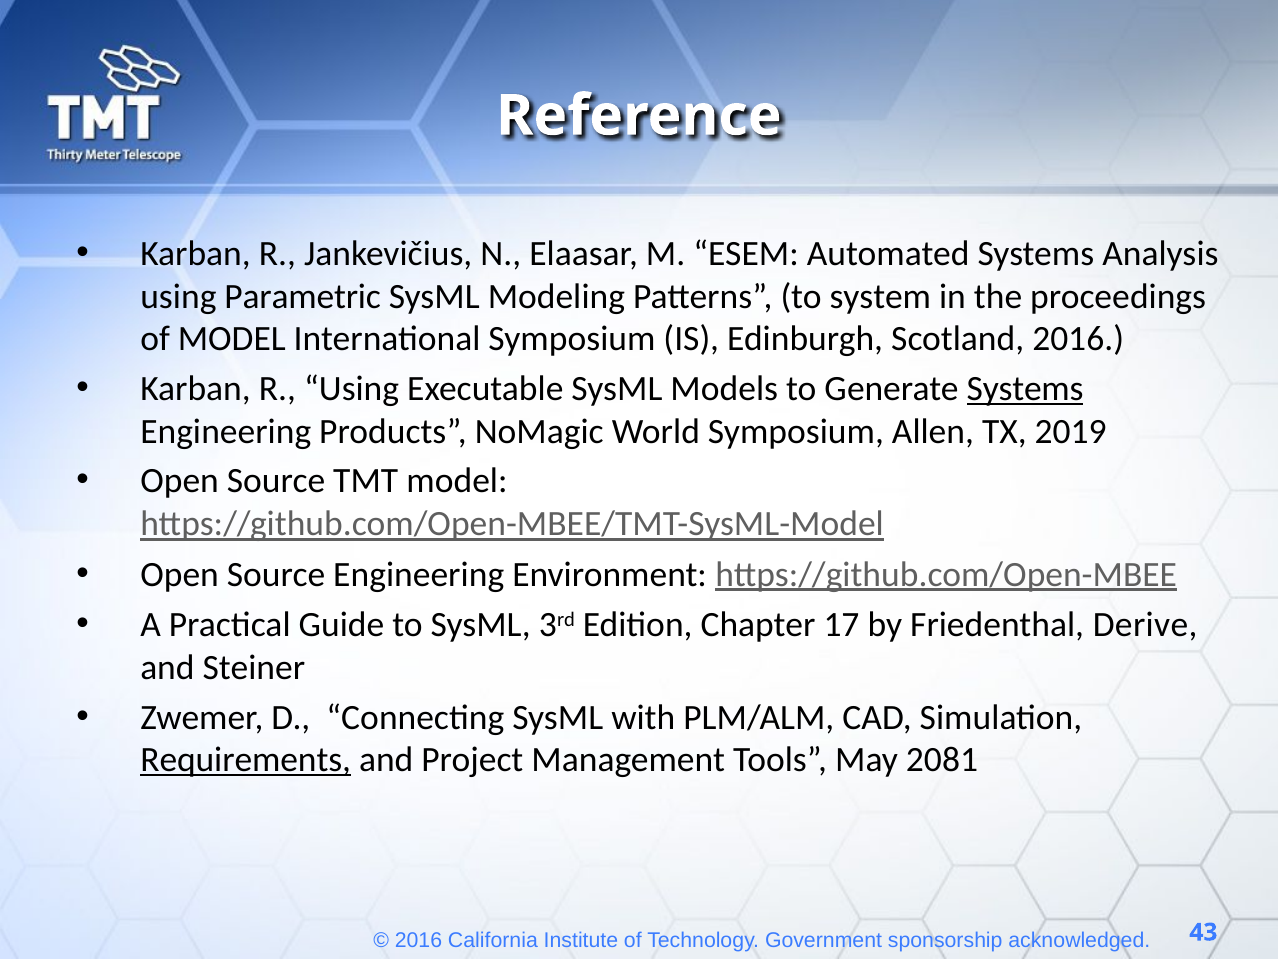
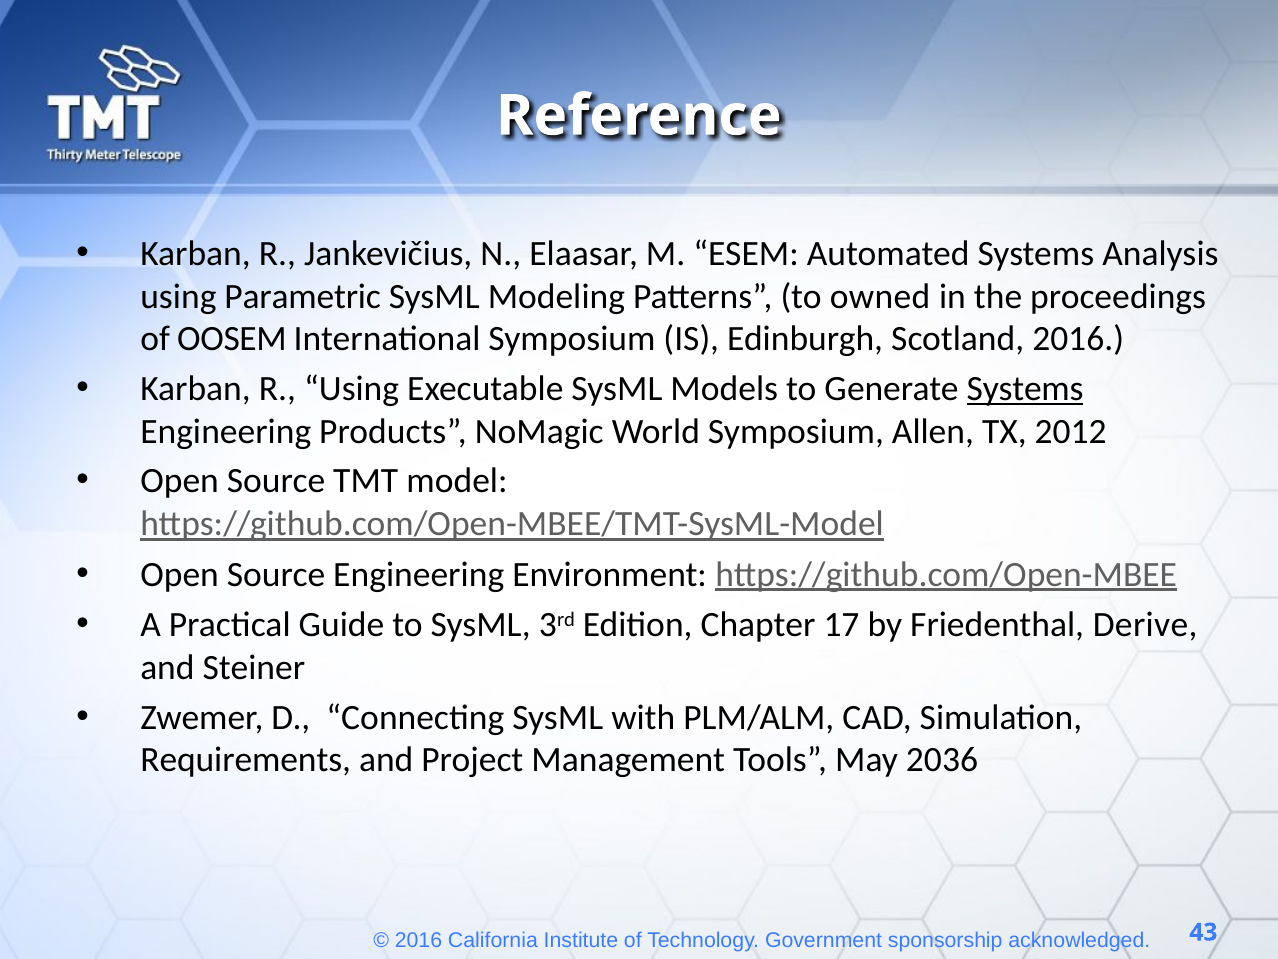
system: system -> owned (880, 296)
of MODEL: MODEL -> OOSEM (232, 339)
2019: 2019 -> 2012 (1071, 431)
Requirements underline: present -> none (246, 760)
2081: 2081 -> 2036 (942, 760)
